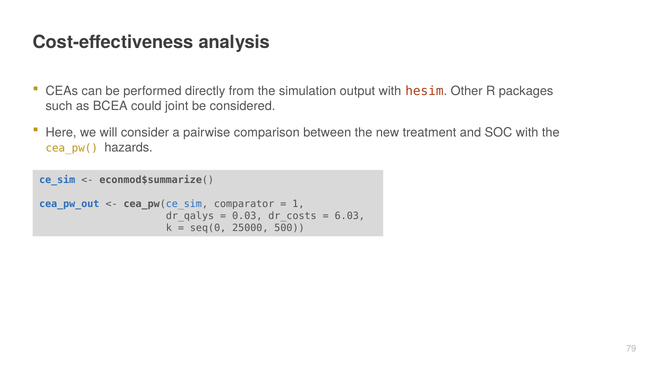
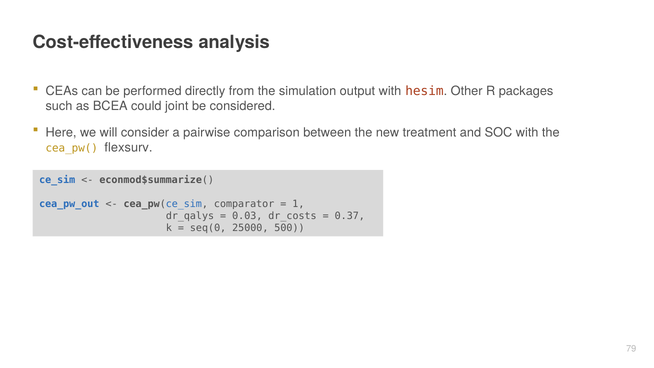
hazards: hazards -> flexsurv (128, 148)
6.03: 6.03 -> 0.37 (350, 216)
